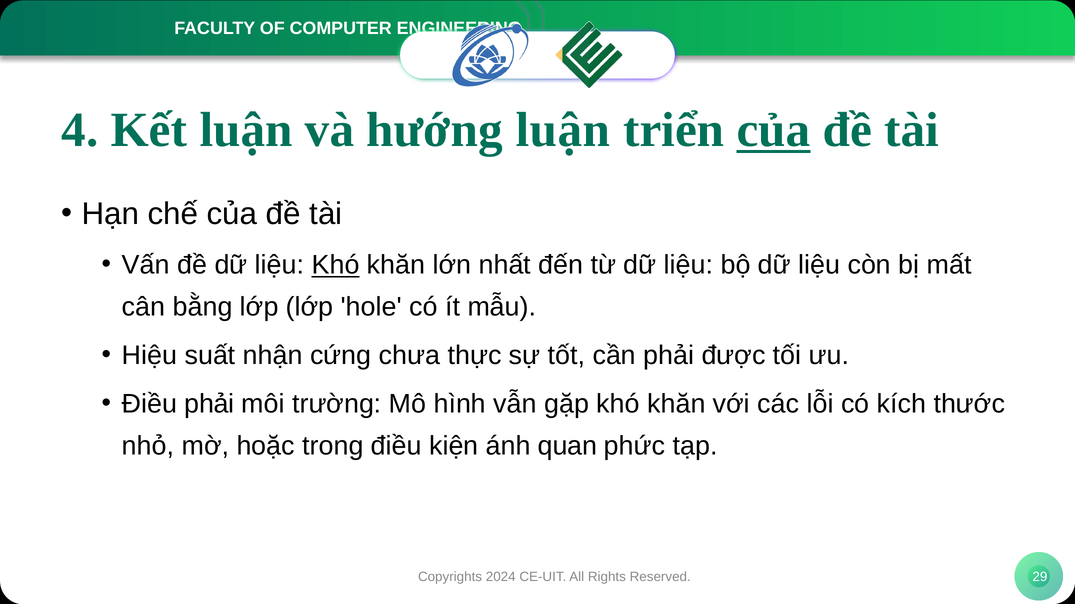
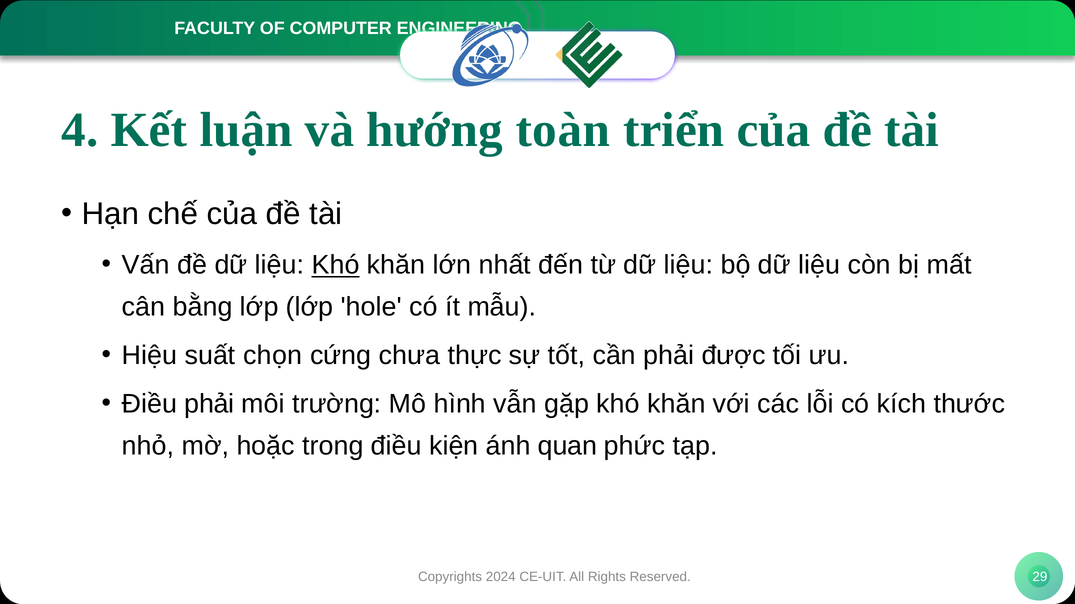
hướng luận: luận -> toàn (563, 130)
của underline: present -> none (774, 130)
nhận: nhận -> chọn (273, 356)
